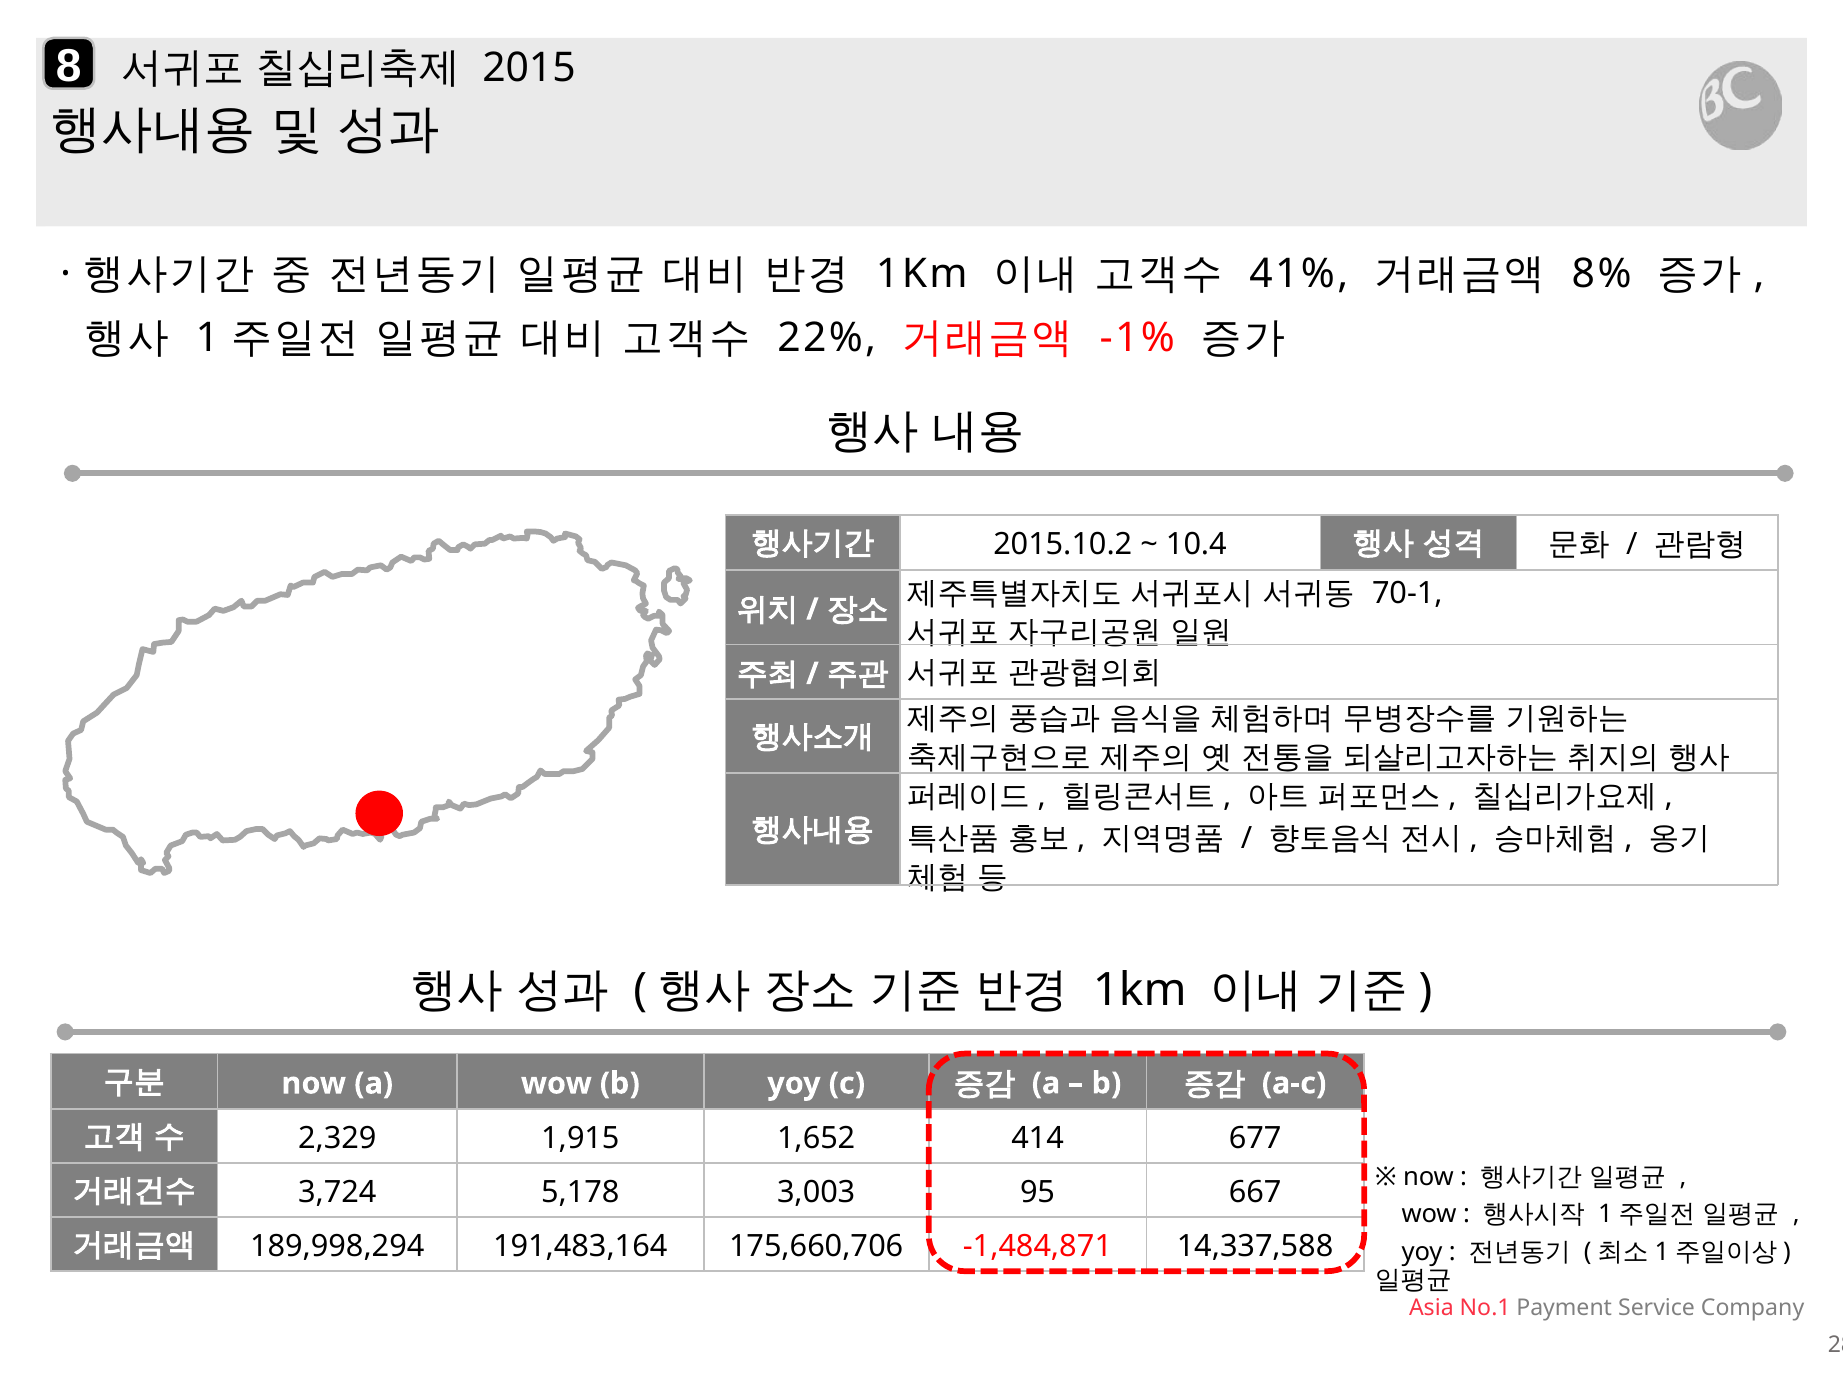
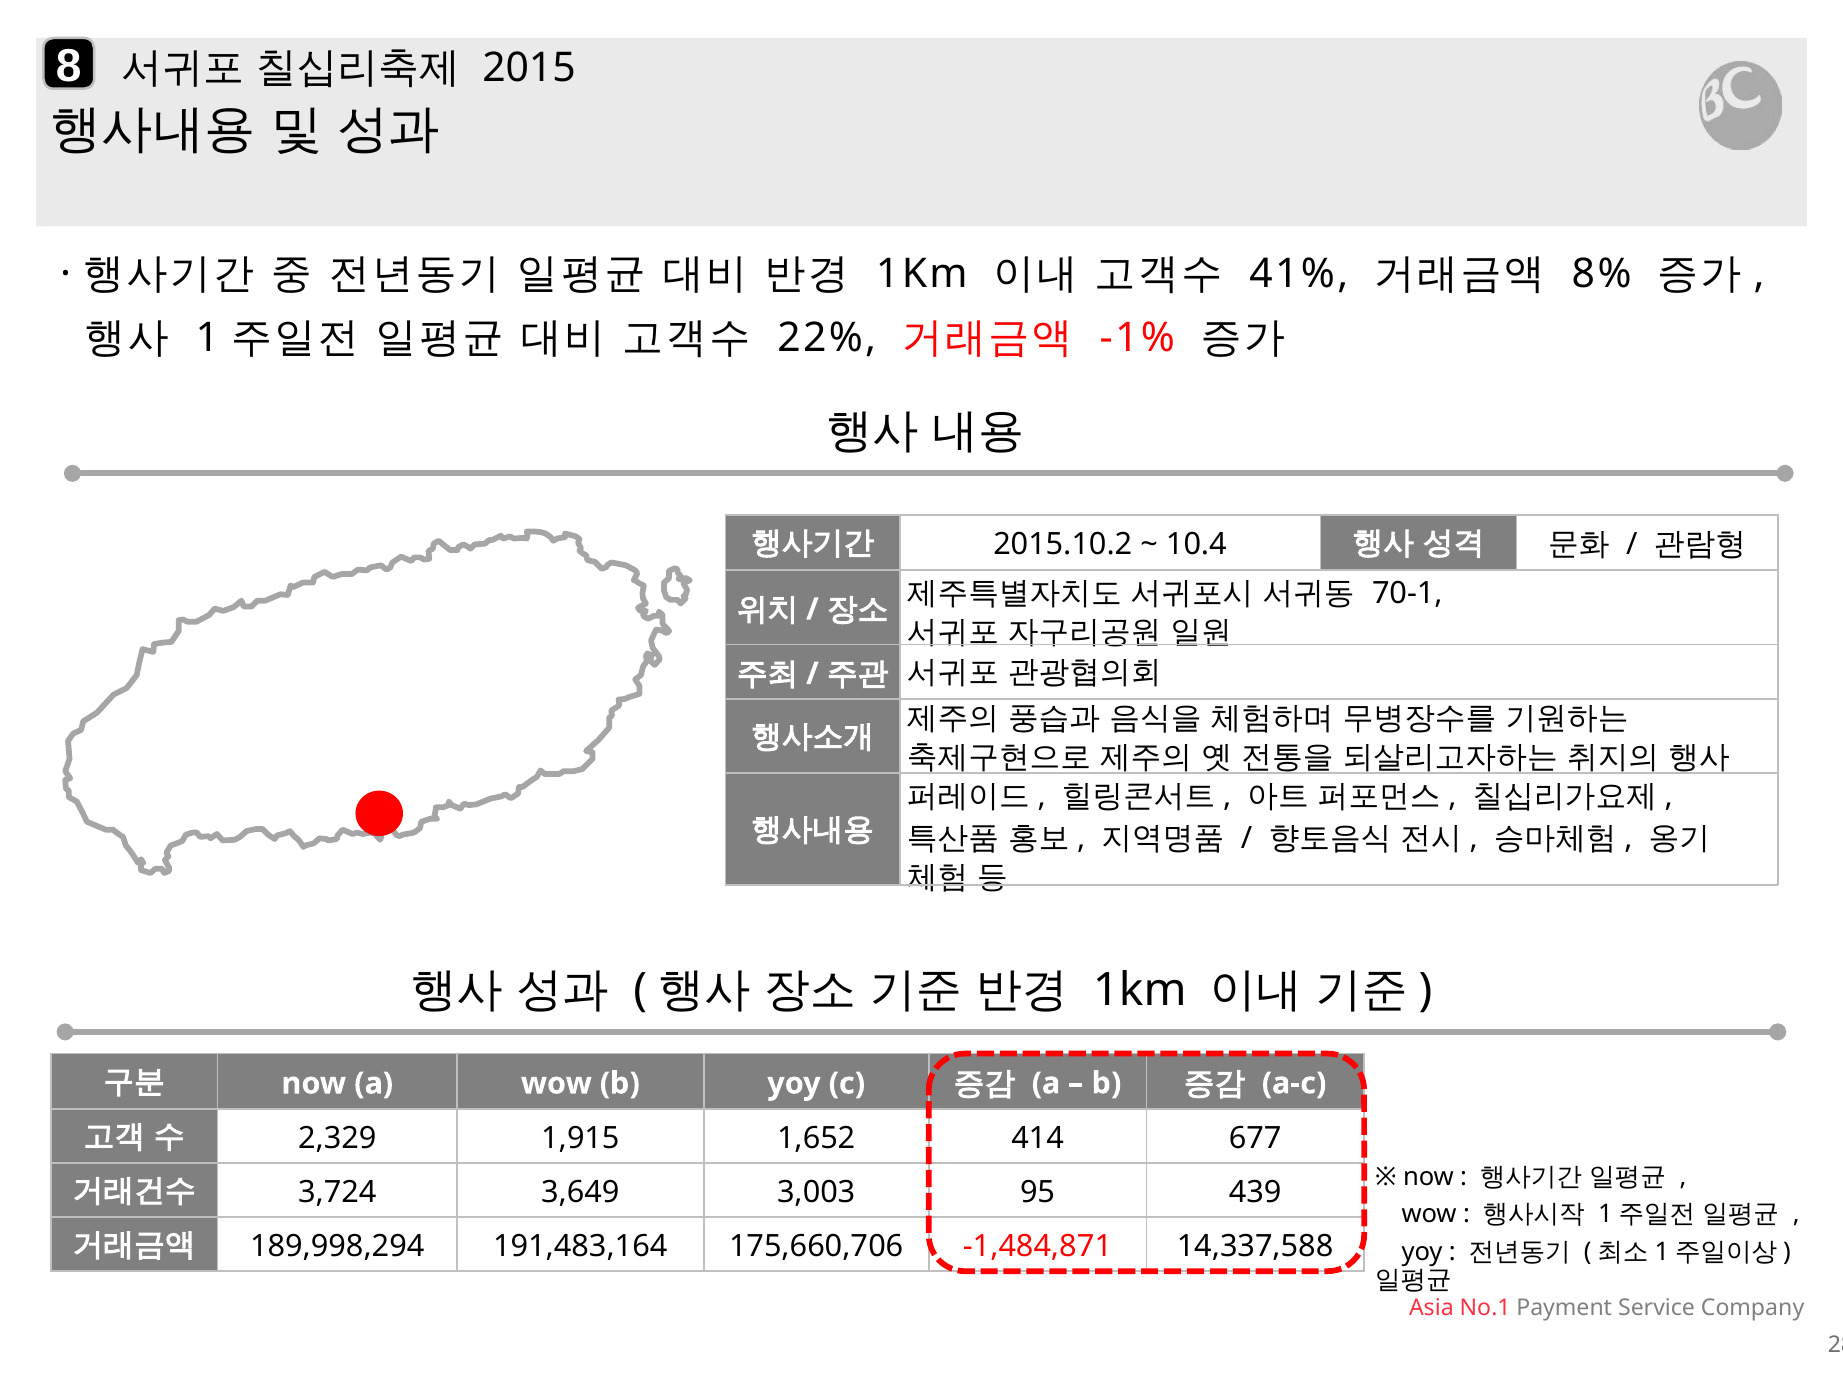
5,178: 5,178 -> 3,649 (580, 1192)
667: 667 -> 439 (1255, 1192)
